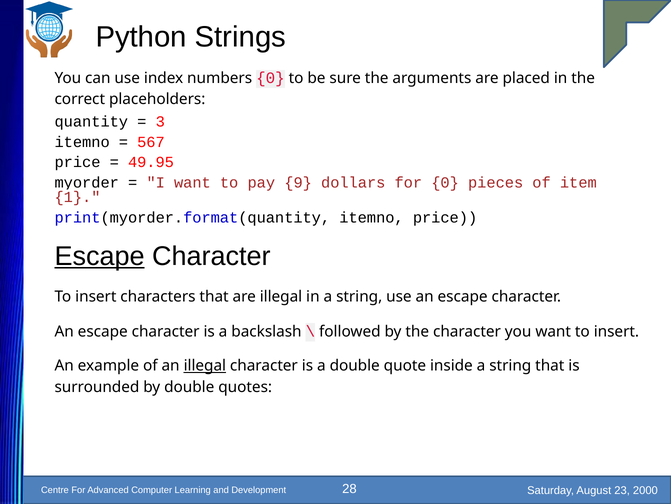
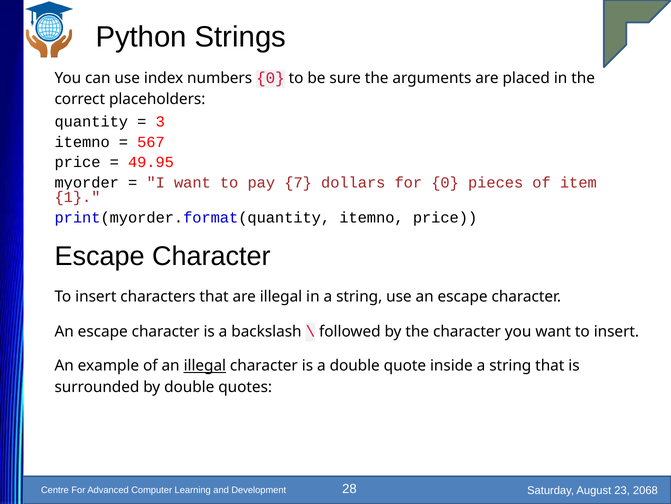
9: 9 -> 7 (298, 182)
Escape underline: present -> none (100, 256)
2000: 2000 -> 2068 (645, 490)
